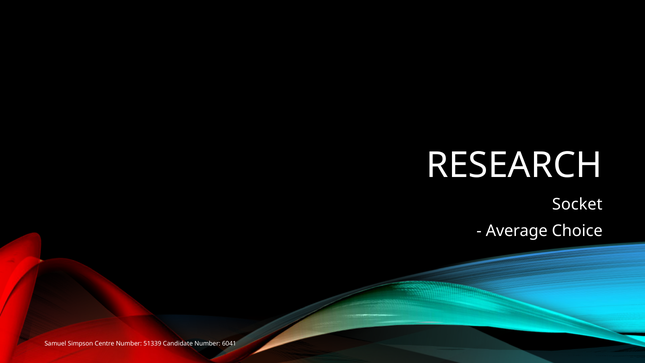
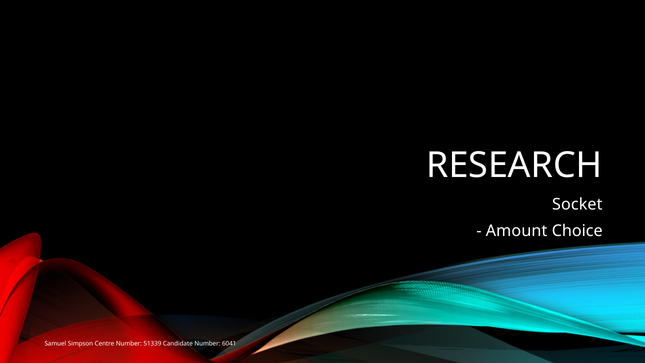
Average: Average -> Amount (517, 231)
